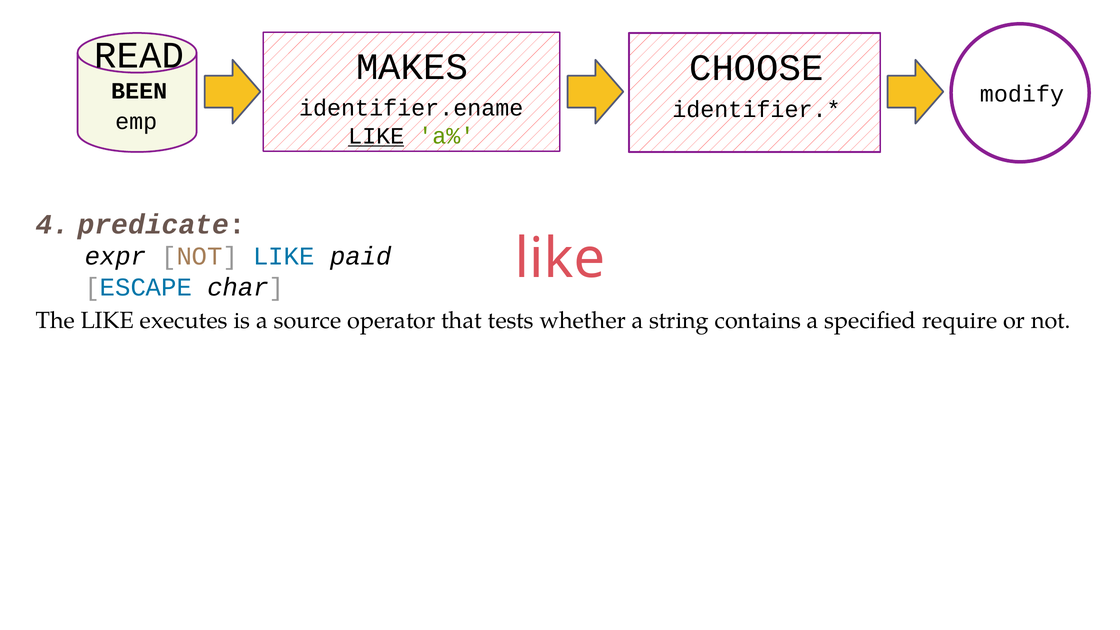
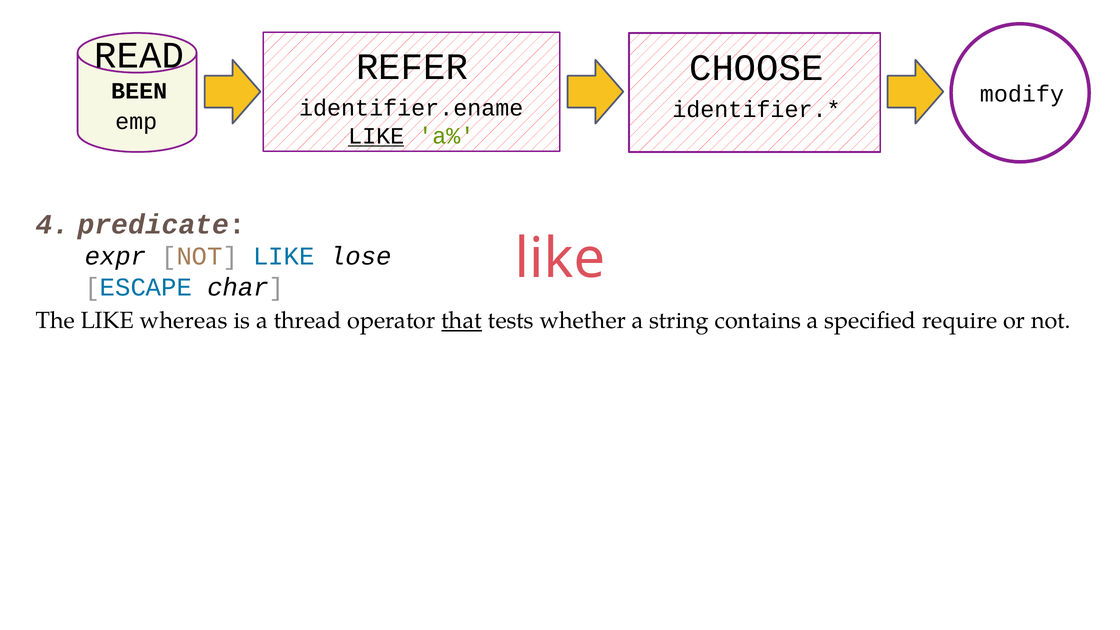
MAKES: MAKES -> REFER (412, 67)
paid: paid -> lose (361, 256)
executes: executes -> whereas (184, 321)
source: source -> thread (308, 321)
that underline: none -> present (462, 321)
